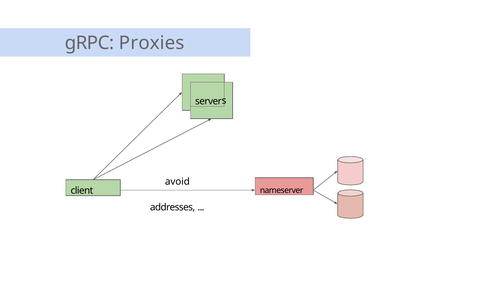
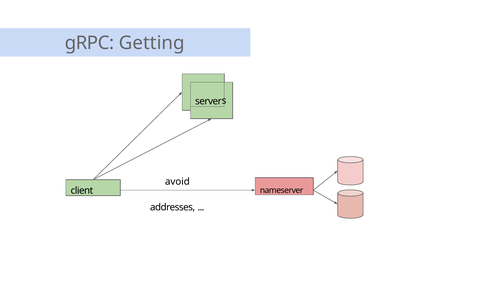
Proxies: Proxies -> Getting (152, 43)
